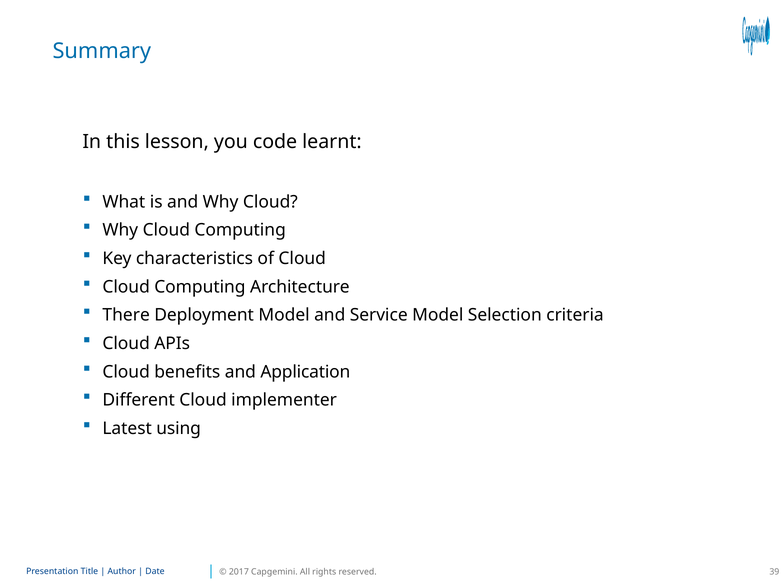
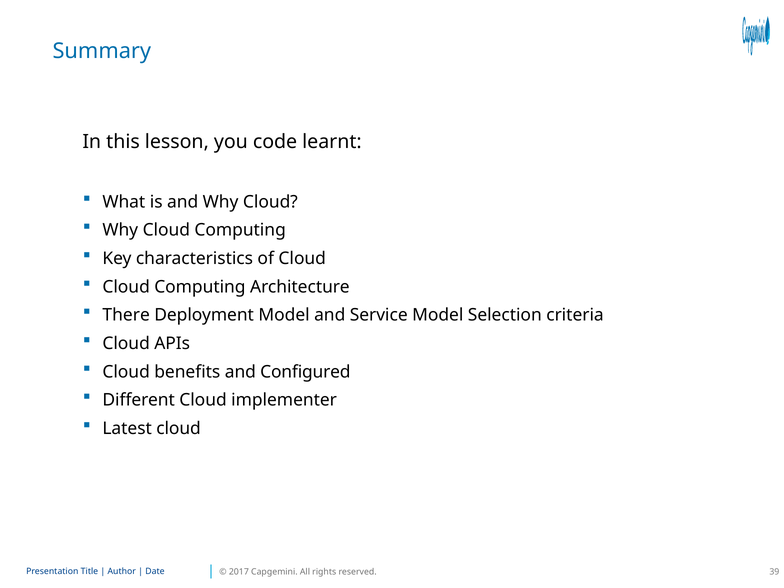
Application: Application -> Configured (305, 372)
Latest using: using -> cloud (179, 428)
